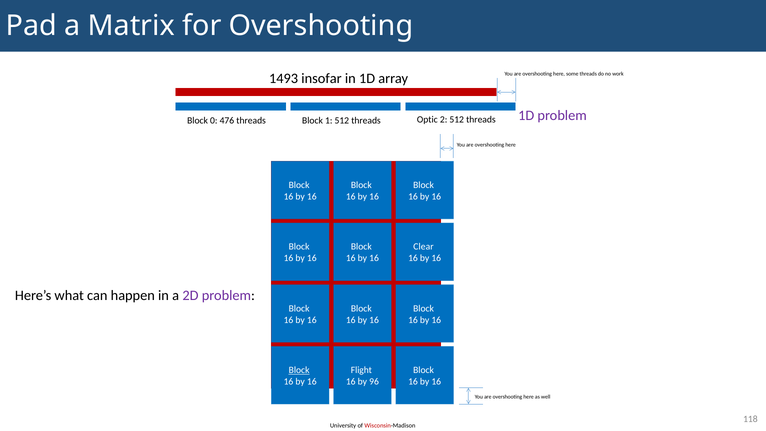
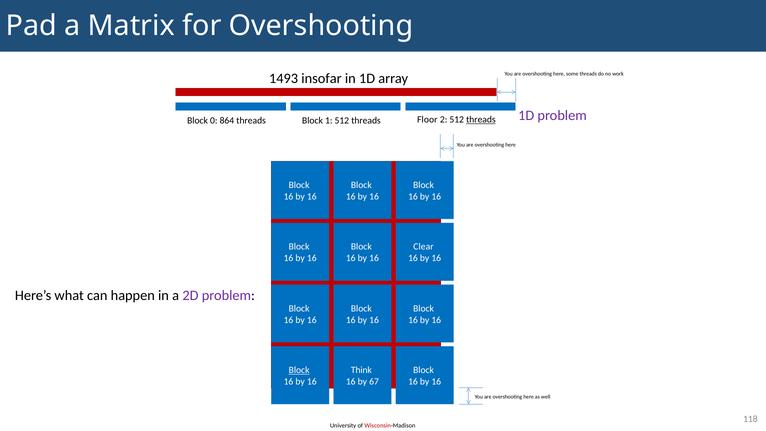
476: 476 -> 864 (227, 120)
Optic: Optic -> Floor (427, 120)
threads underline: none -> present (481, 120)
Flight: Flight -> Think (361, 370)
96: 96 -> 67 (374, 382)
